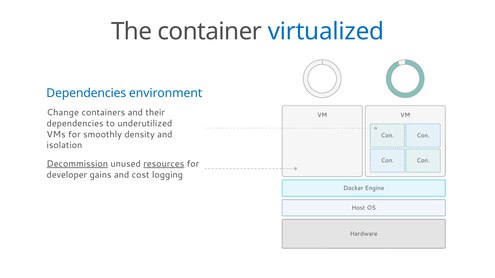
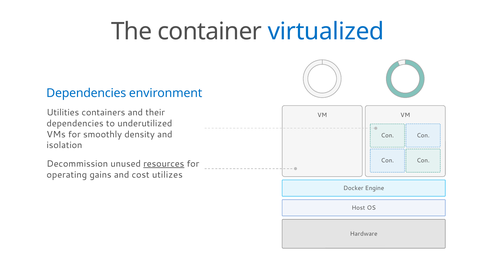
Change: Change -> Utilities (63, 113)
Decommission underline: present -> none (77, 164)
developer: developer -> operating (67, 175)
logging: logging -> utilizes (167, 175)
